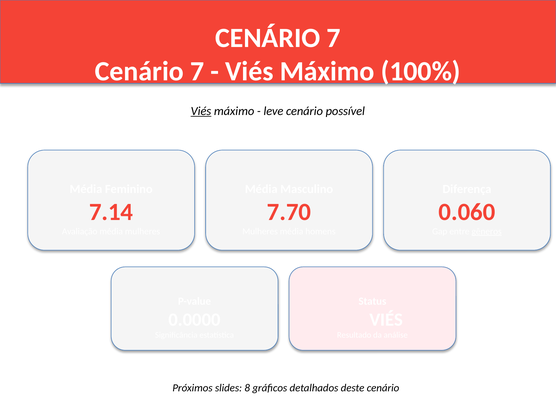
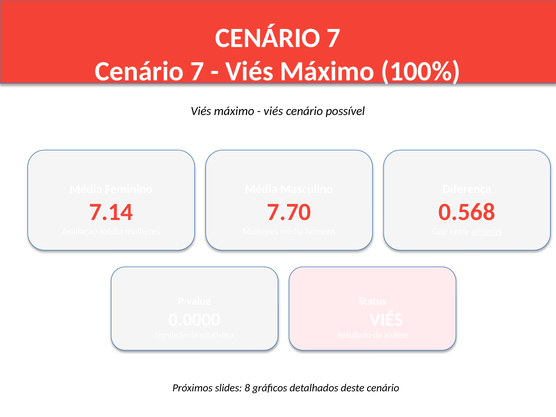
Viés underline: present -> none (201, 111)
leve: leve -> viés (273, 111)
0.060: 0.060 -> 0.568 (467, 212)
